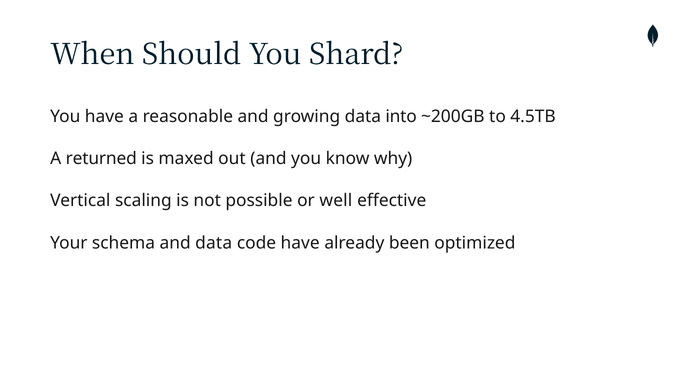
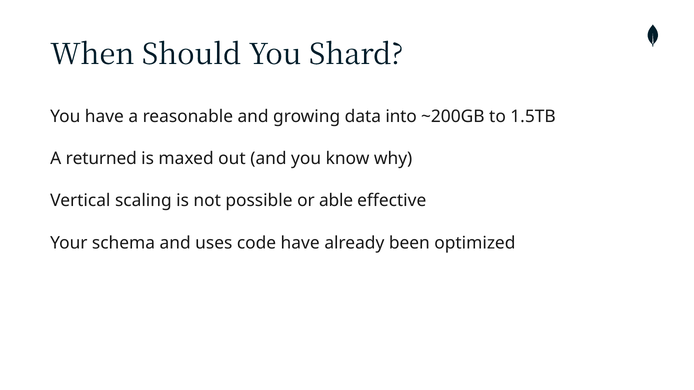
4.5TB: 4.5TB -> 1.5TB (533, 117)
well: well -> able (336, 201)
and data: data -> uses (214, 243)
